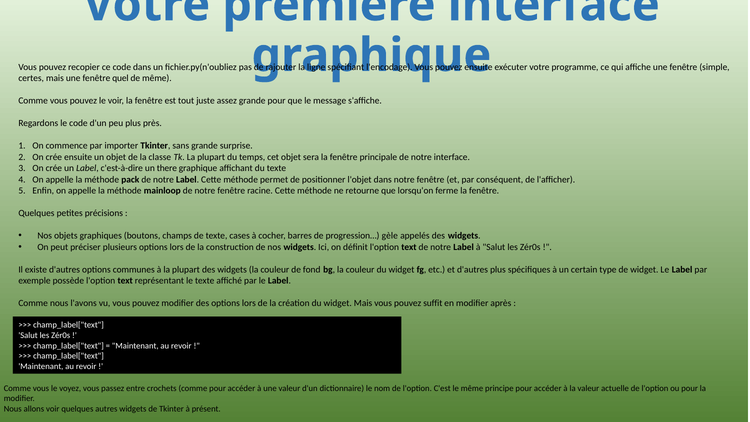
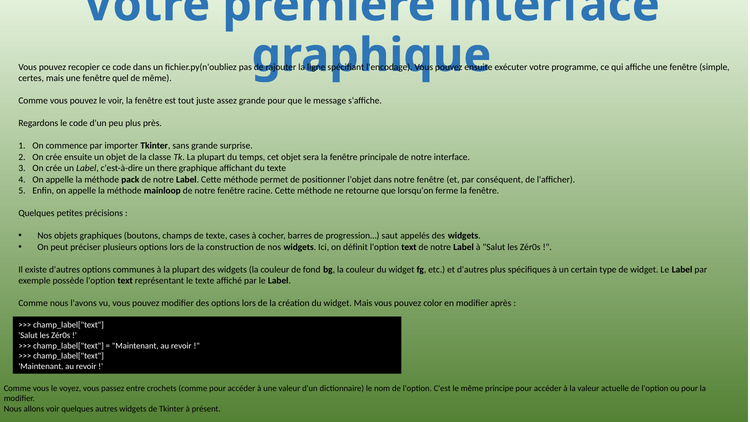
gèle: gèle -> saut (390, 236)
suffit: suffit -> color (433, 303)
